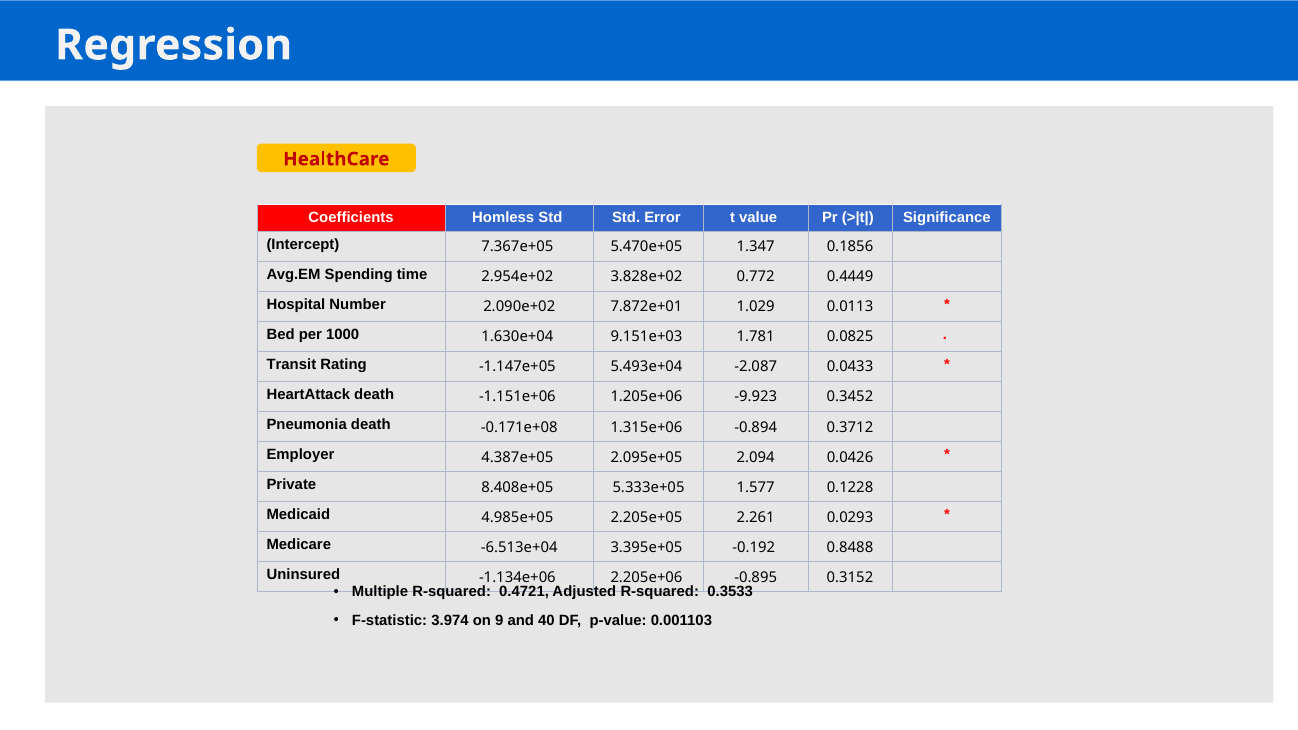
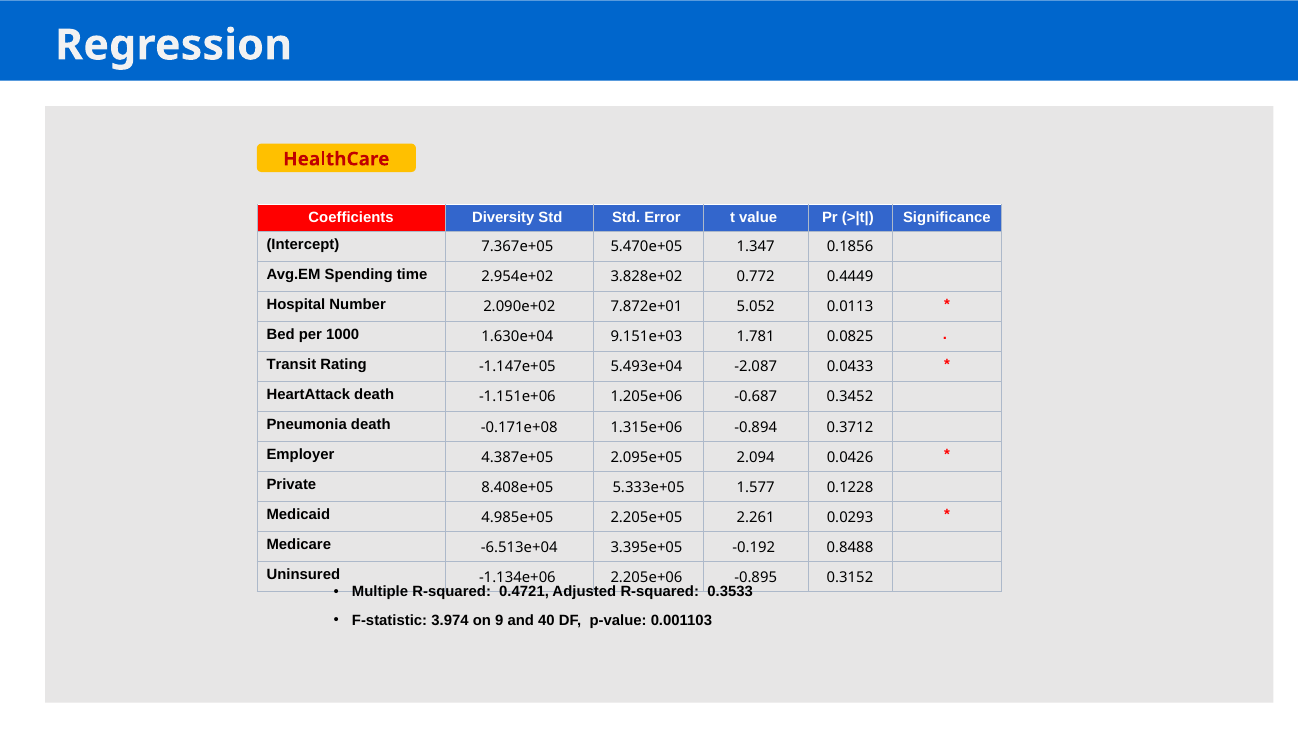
Homless: Homless -> Diversity (503, 218)
1.029: 1.029 -> 5.052 (756, 307)
-9.923: -9.923 -> -0.687 (756, 397)
